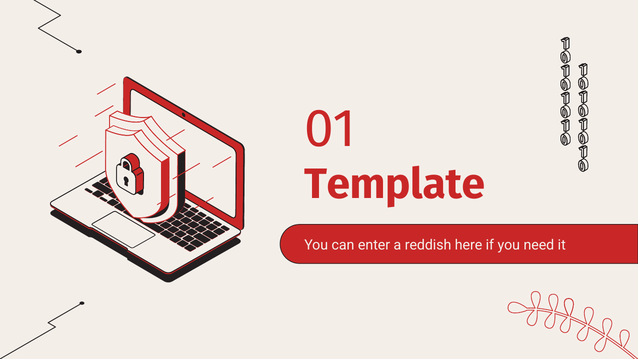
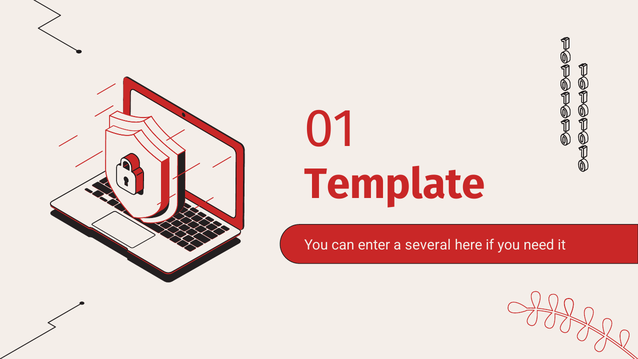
reddish: reddish -> several (428, 245)
